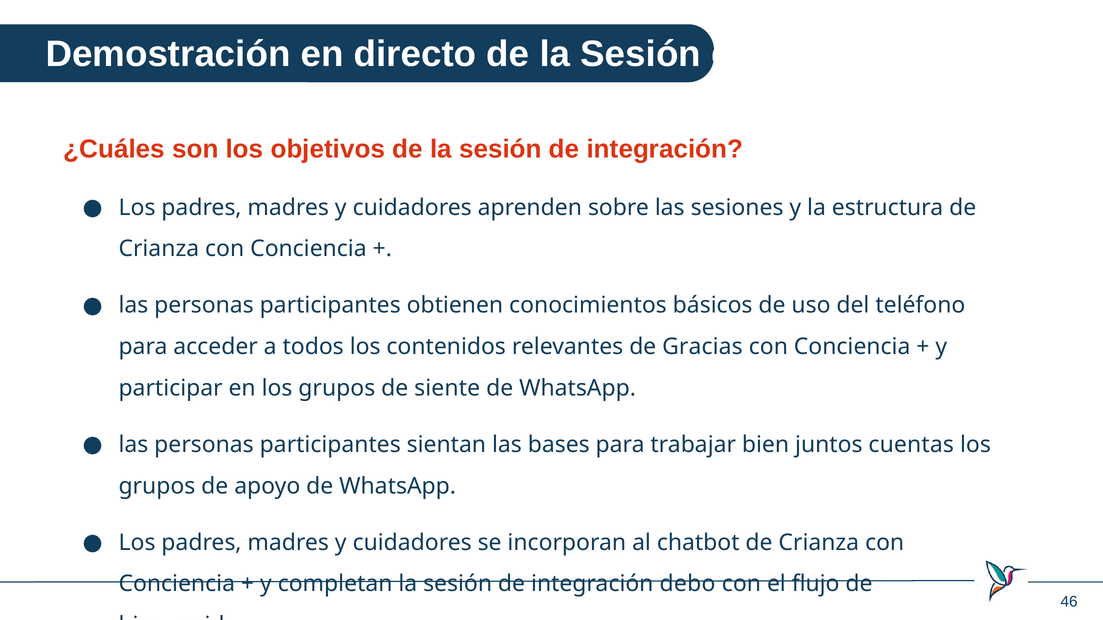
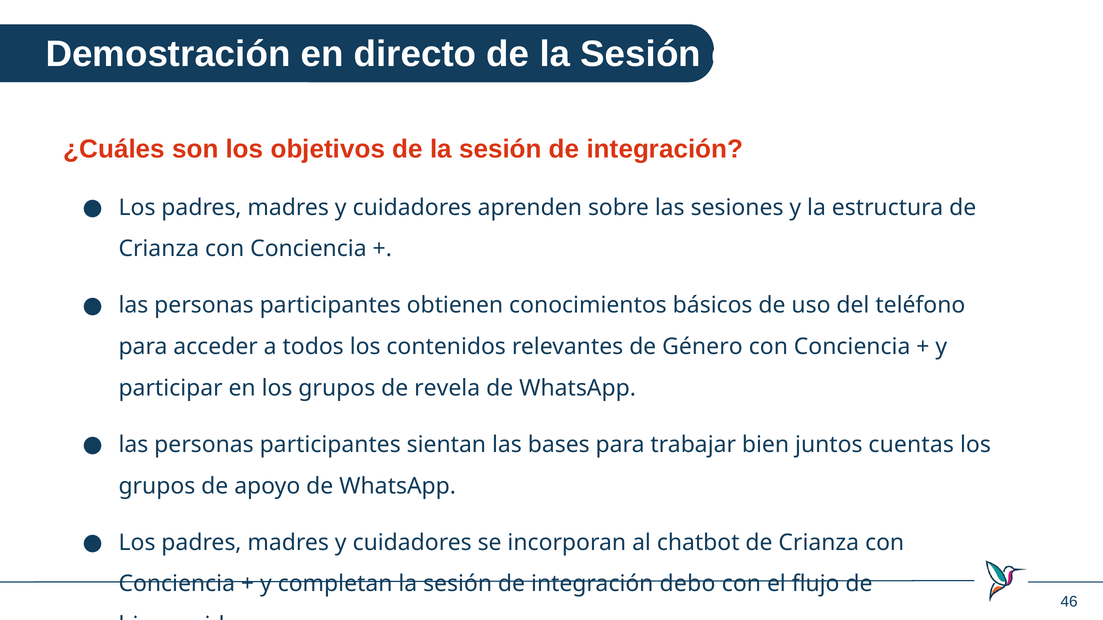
Gracias: Gracias -> Género (702, 347)
siente: siente -> revela (447, 388)
